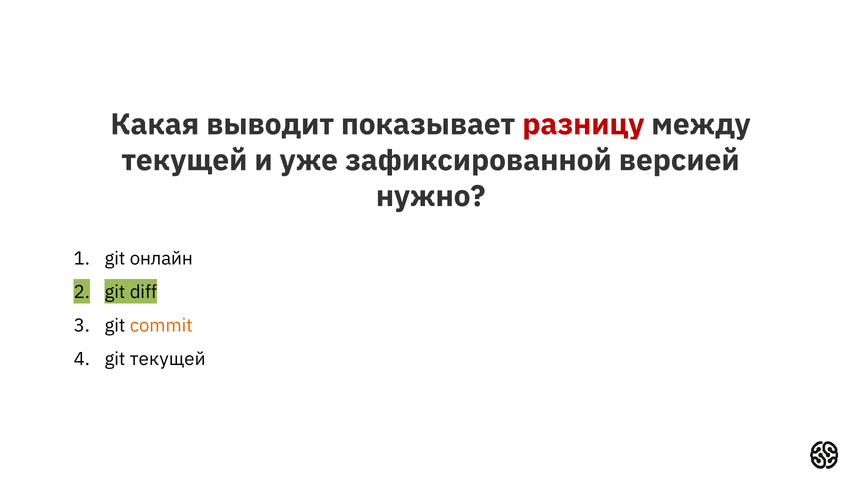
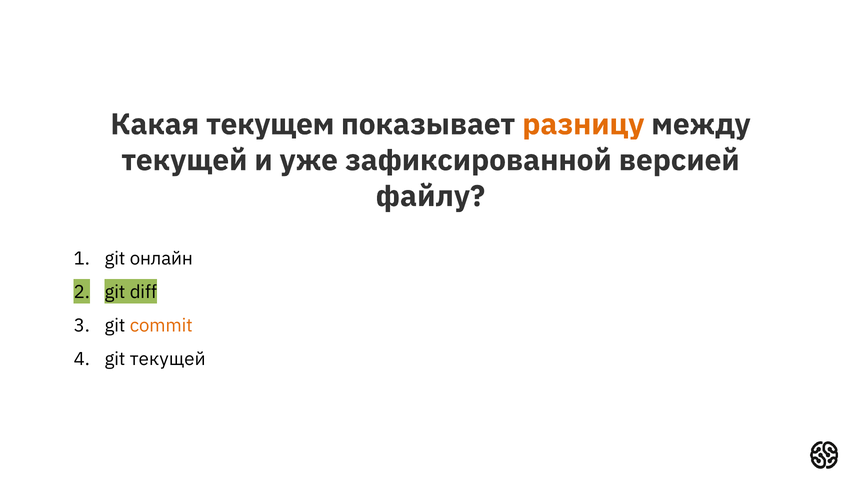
выводит: выводит -> текущем (270, 124)
разницу colour: red -> orange (583, 124)
нужно: нужно -> файлу (430, 196)
